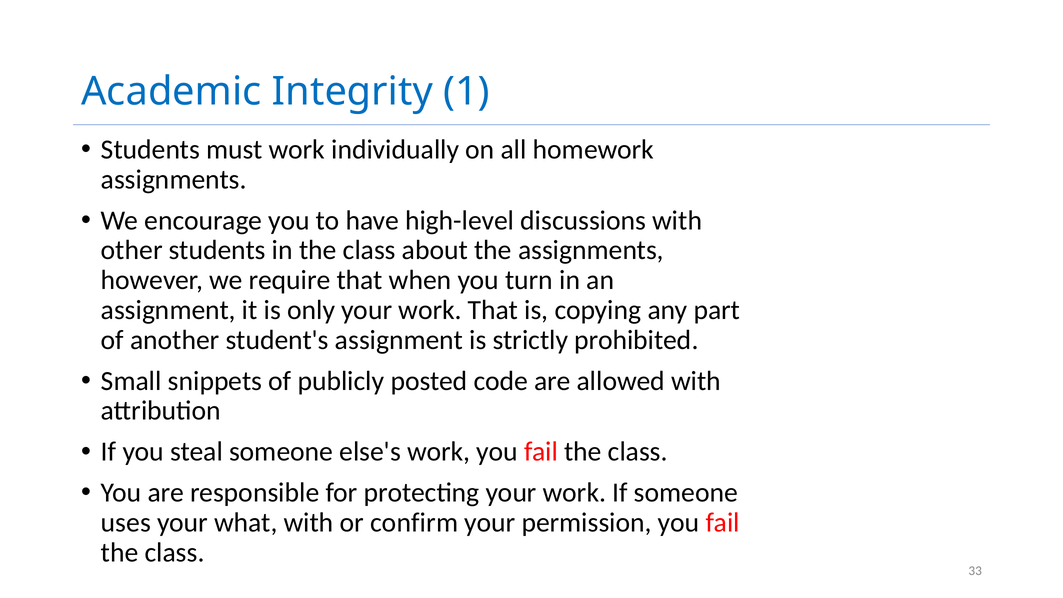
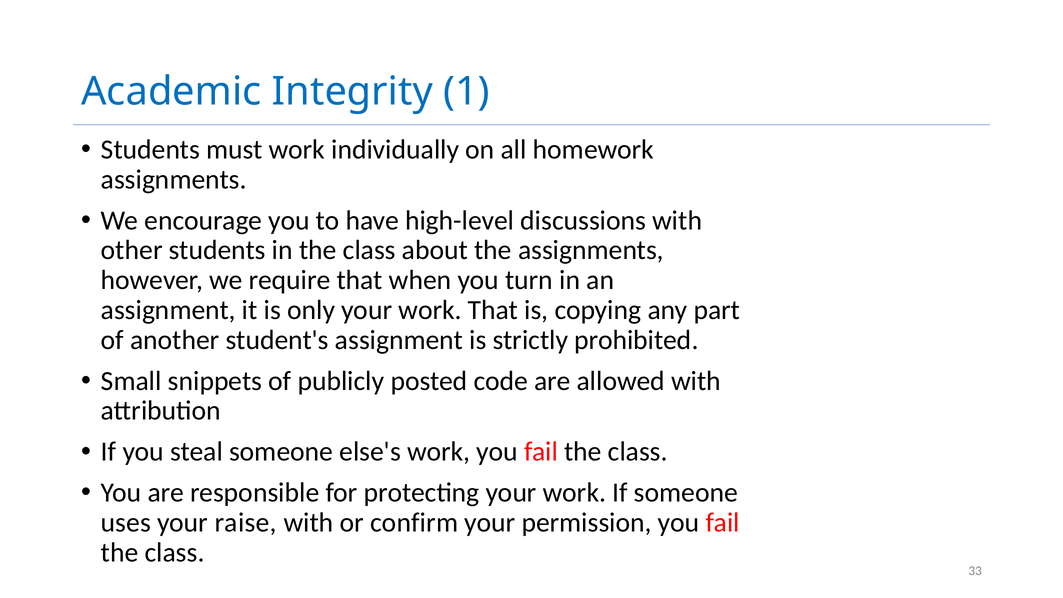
what: what -> raise (246, 523)
